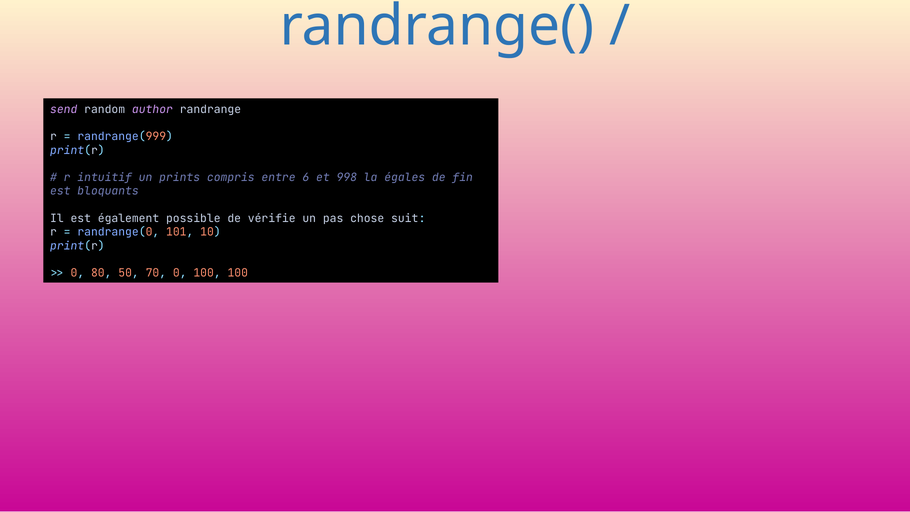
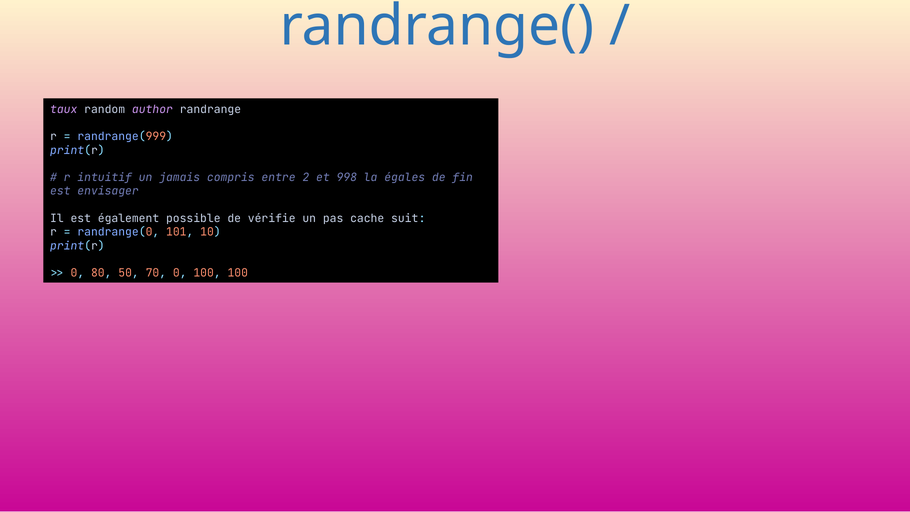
send: send -> taux (64, 109)
prints: prints -> jamais (180, 178)
6: 6 -> 2 (306, 178)
bloquants: bloquants -> envisager (108, 191)
chose: chose -> cache (367, 218)
